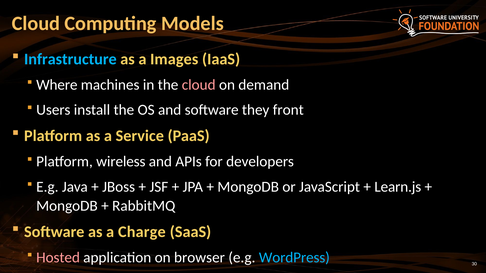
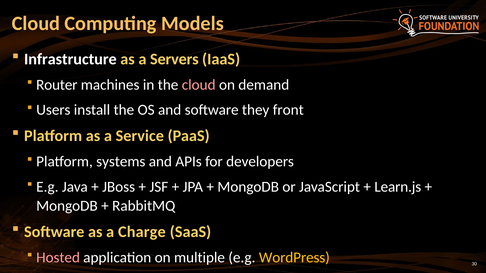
Infrastructure colour: light blue -> white (70, 59)
Images: Images -> Servers (174, 59)
Where: Where -> Router (57, 85)
wireless: wireless -> systems (121, 162)
browser: browser -> multiple (200, 258)
WordPress colour: light blue -> yellow (294, 258)
